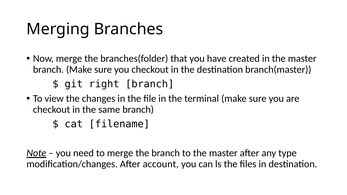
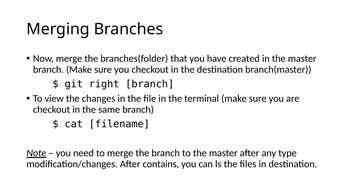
account: account -> contains (161, 164)
